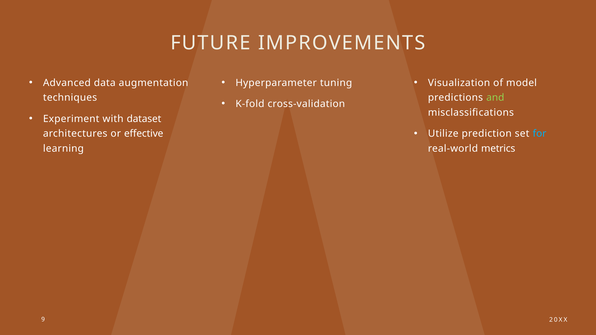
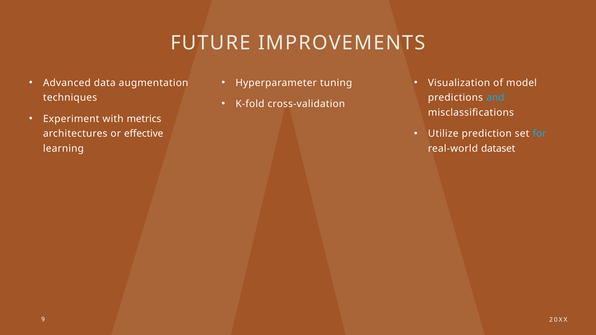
and colour: light green -> light blue (495, 98)
dataset: dataset -> metrics (144, 119)
metrics: metrics -> dataset (498, 149)
